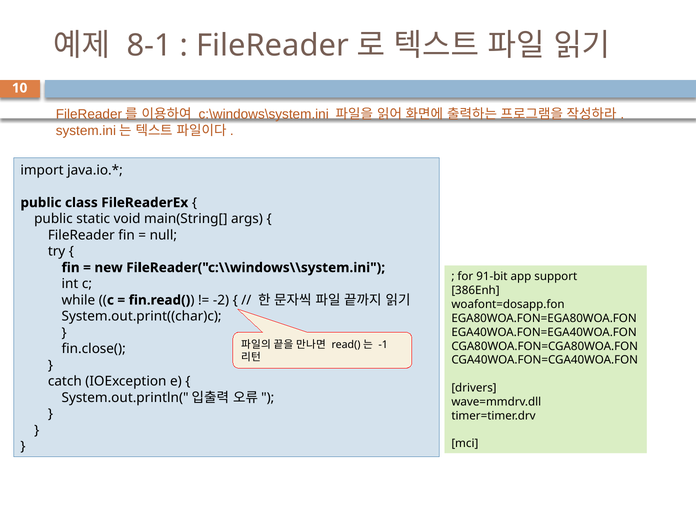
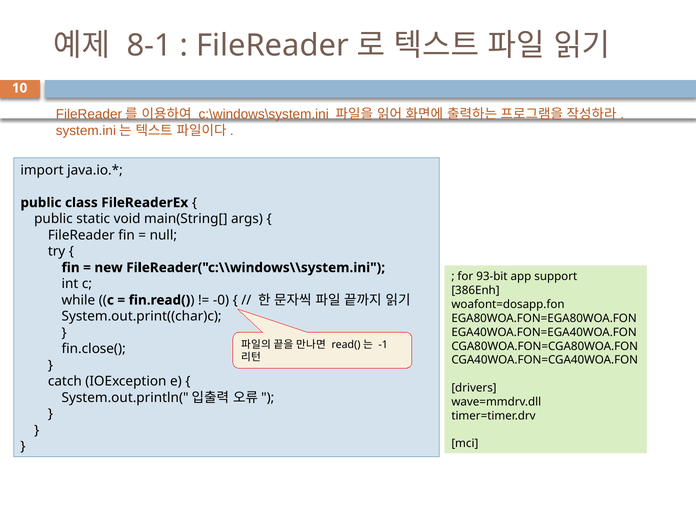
91-bit: 91-bit -> 93-bit (492, 277)
-2: -2 -> -0 (221, 300)
